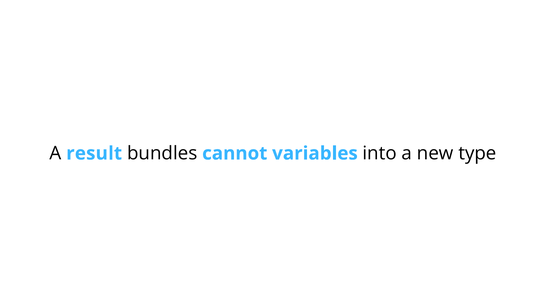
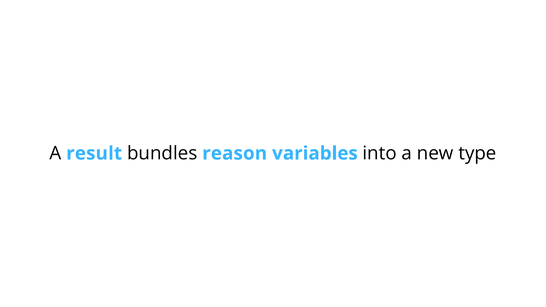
cannot: cannot -> reason (235, 153)
